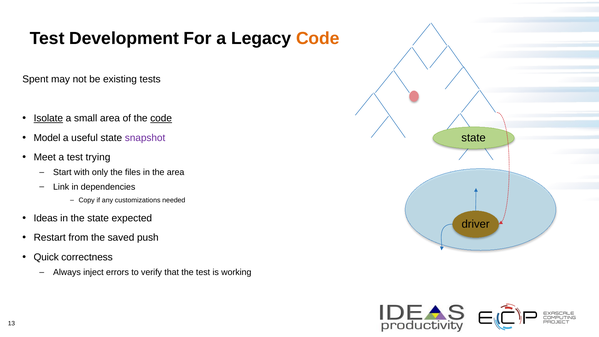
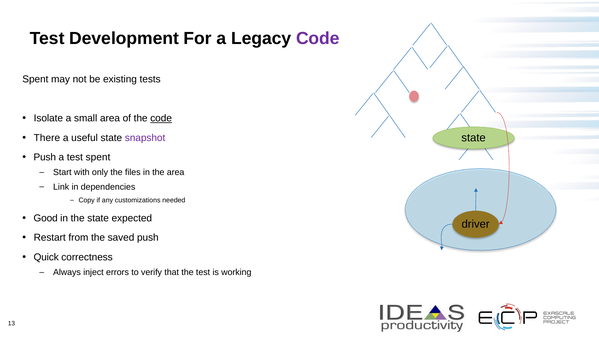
Code colour: orange -> purple (318, 38)
Isolate underline: present -> none (48, 118)
Model: Model -> There (47, 138)
Meet: Meet -> Push (45, 157)
test trying: trying -> spent (98, 157)
Ideas: Ideas -> Good (46, 218)
